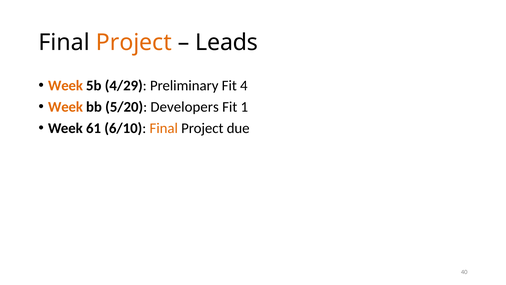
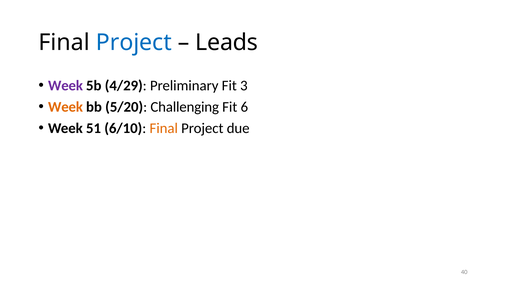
Project colour: orange -> blue (134, 43)
Week colour: orange -> purple (65, 86)
4: 4 -> 3 (244, 86)
Developers: Developers -> Challenging (185, 107)
1: 1 -> 6 (244, 107)
61: 61 -> 51 (94, 128)
